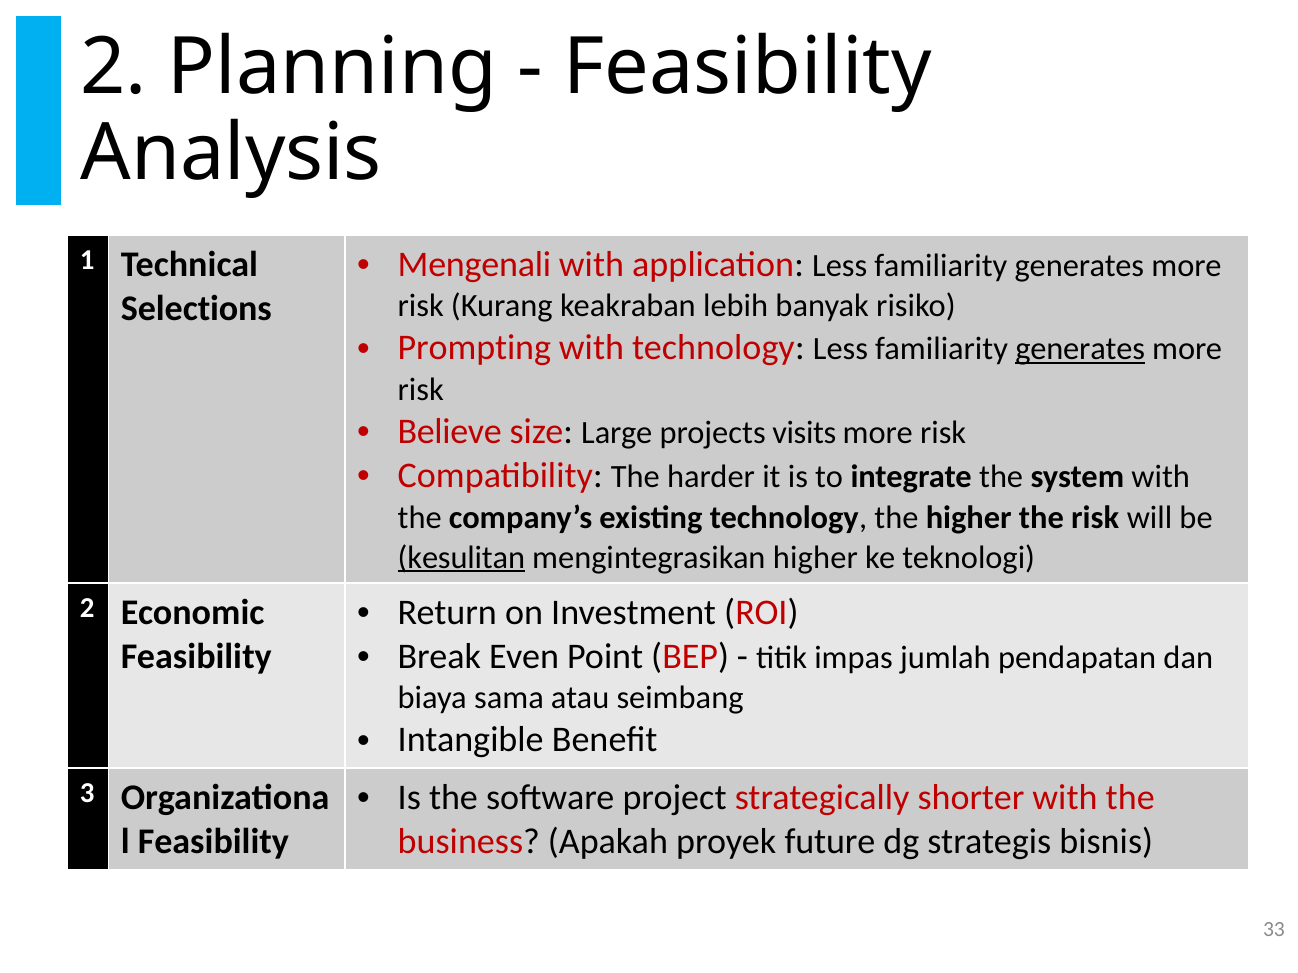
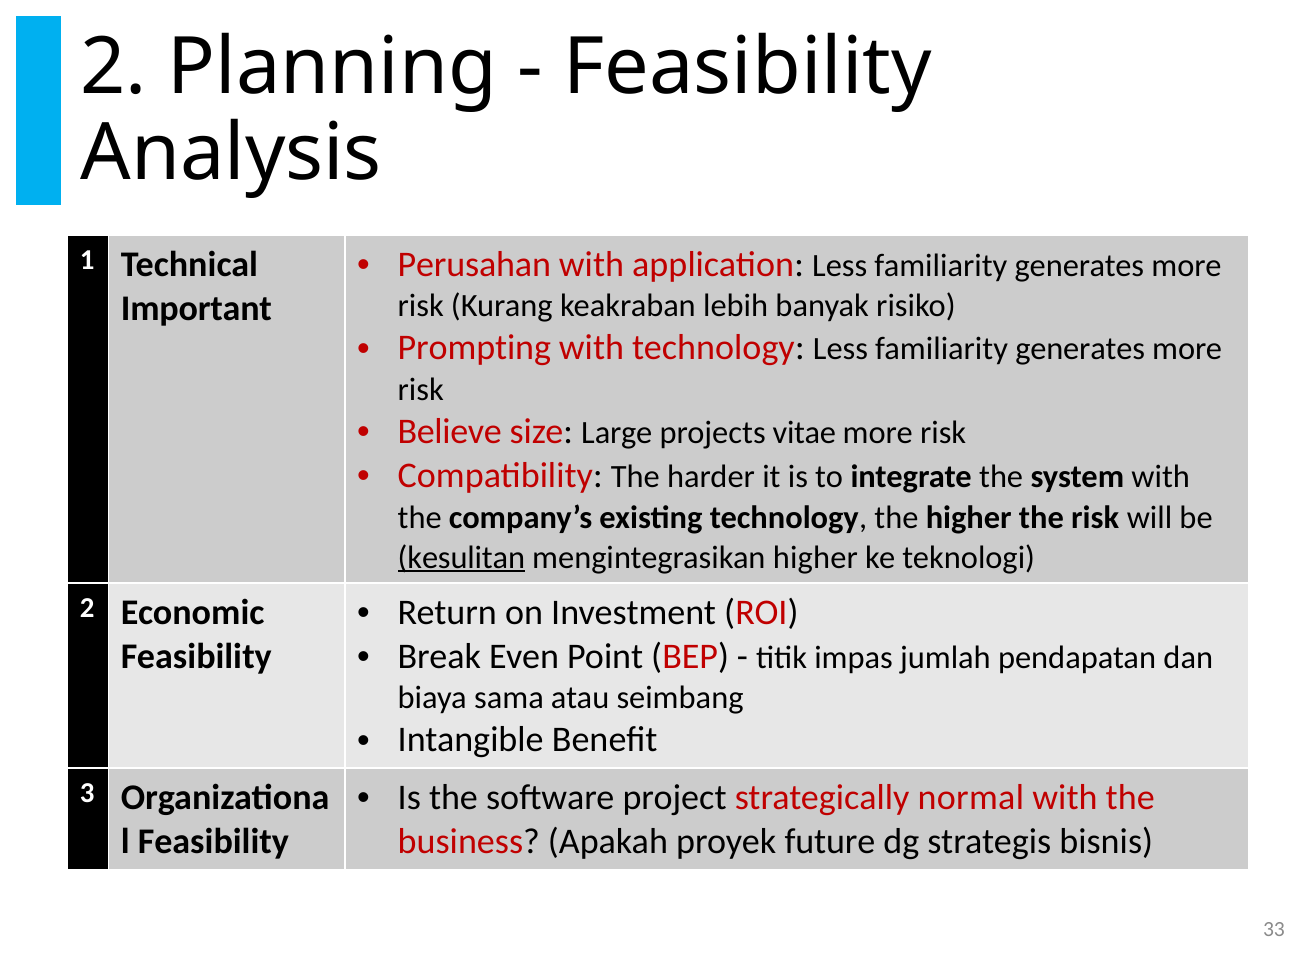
Mengenali: Mengenali -> Perusahan (474, 264)
Selections: Selections -> Important (196, 309)
generates underline: present -> none (1080, 349)
visits: visits -> vitae (804, 433)
shorter: shorter -> normal (971, 798)
